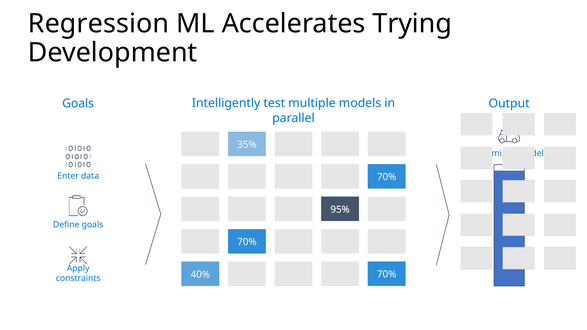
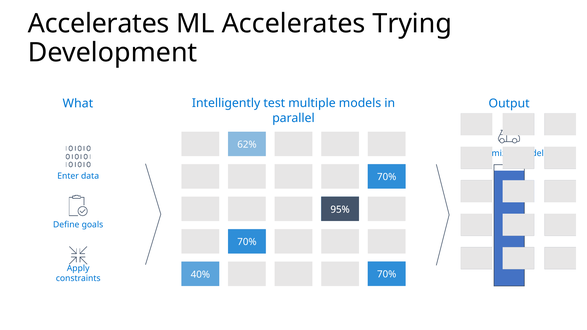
Regression: Regression -> Accelerates (99, 24)
Goals: Goals -> What (78, 104)
35%: 35% -> 62% (247, 145)
